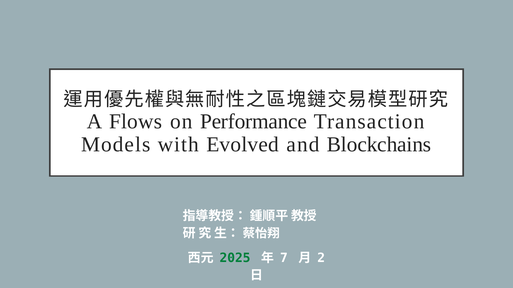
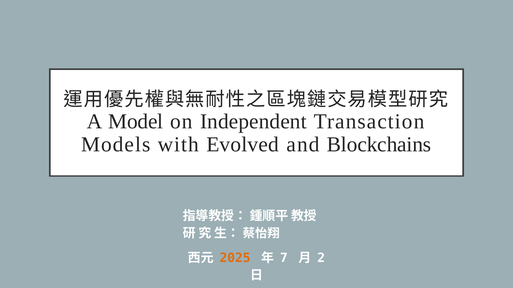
Flows: Flows -> Model (136, 122)
Performance: Performance -> Independent (253, 122)
2025 colour: green -> orange (235, 258)
